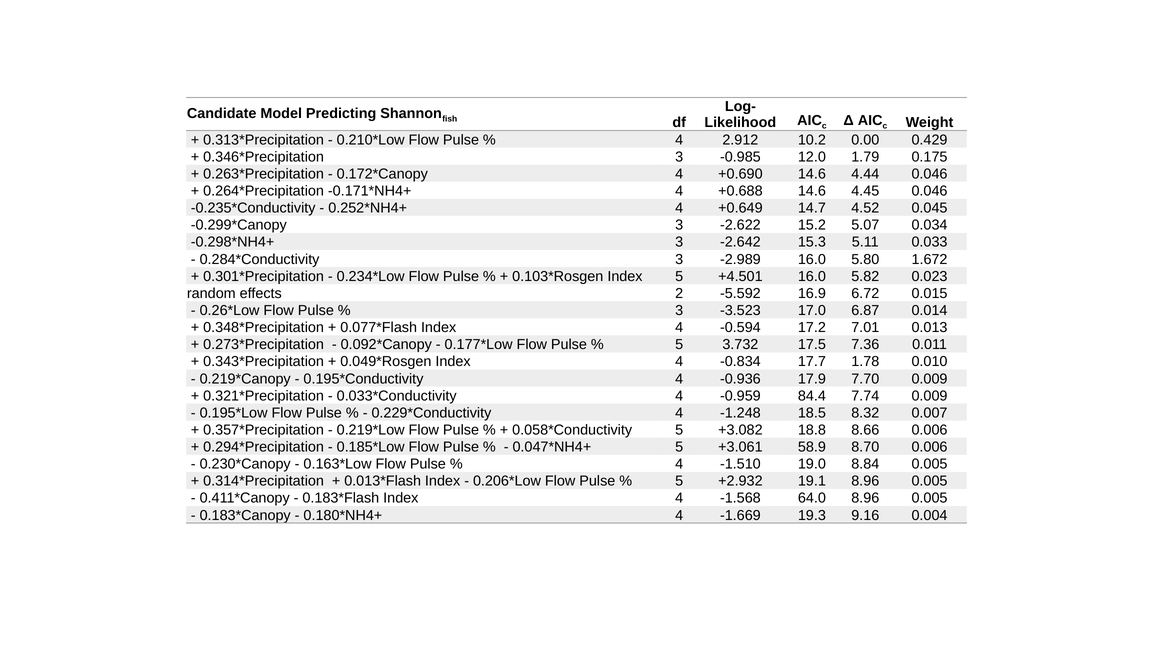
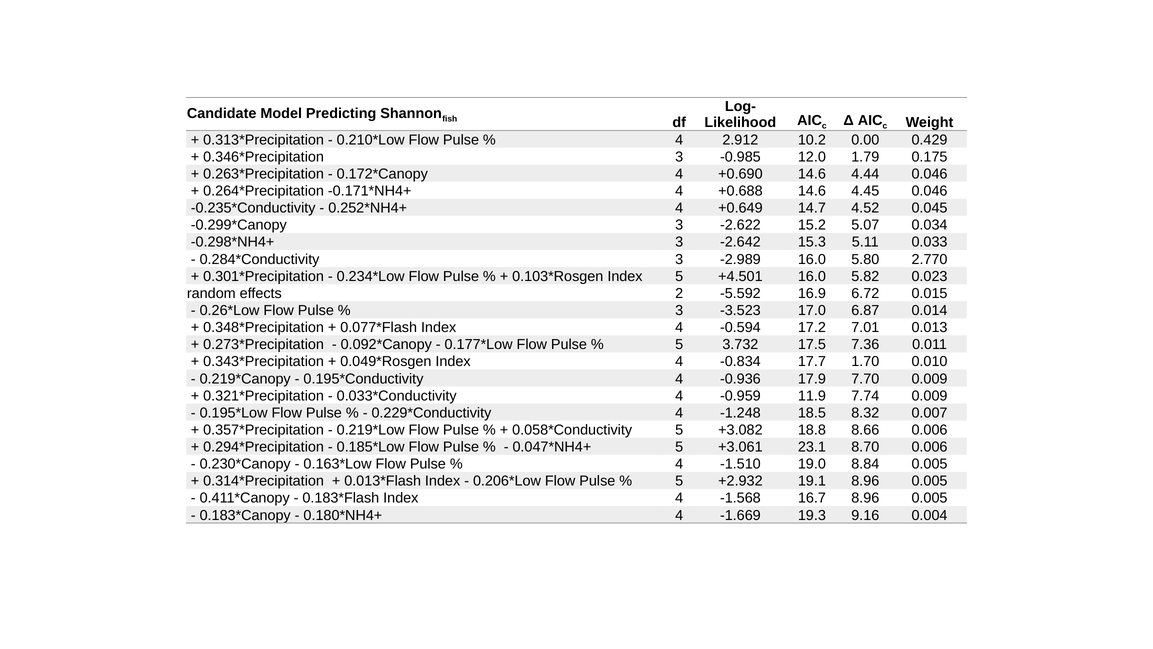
1.672: 1.672 -> 2.770 (930, 259)
1.78: 1.78 -> 1.70 (865, 361)
84.4: 84.4 -> 11.9 (812, 396)
58.9: 58.9 -> 23.1 (812, 447)
64.0: 64.0 -> 16.7 (812, 498)
